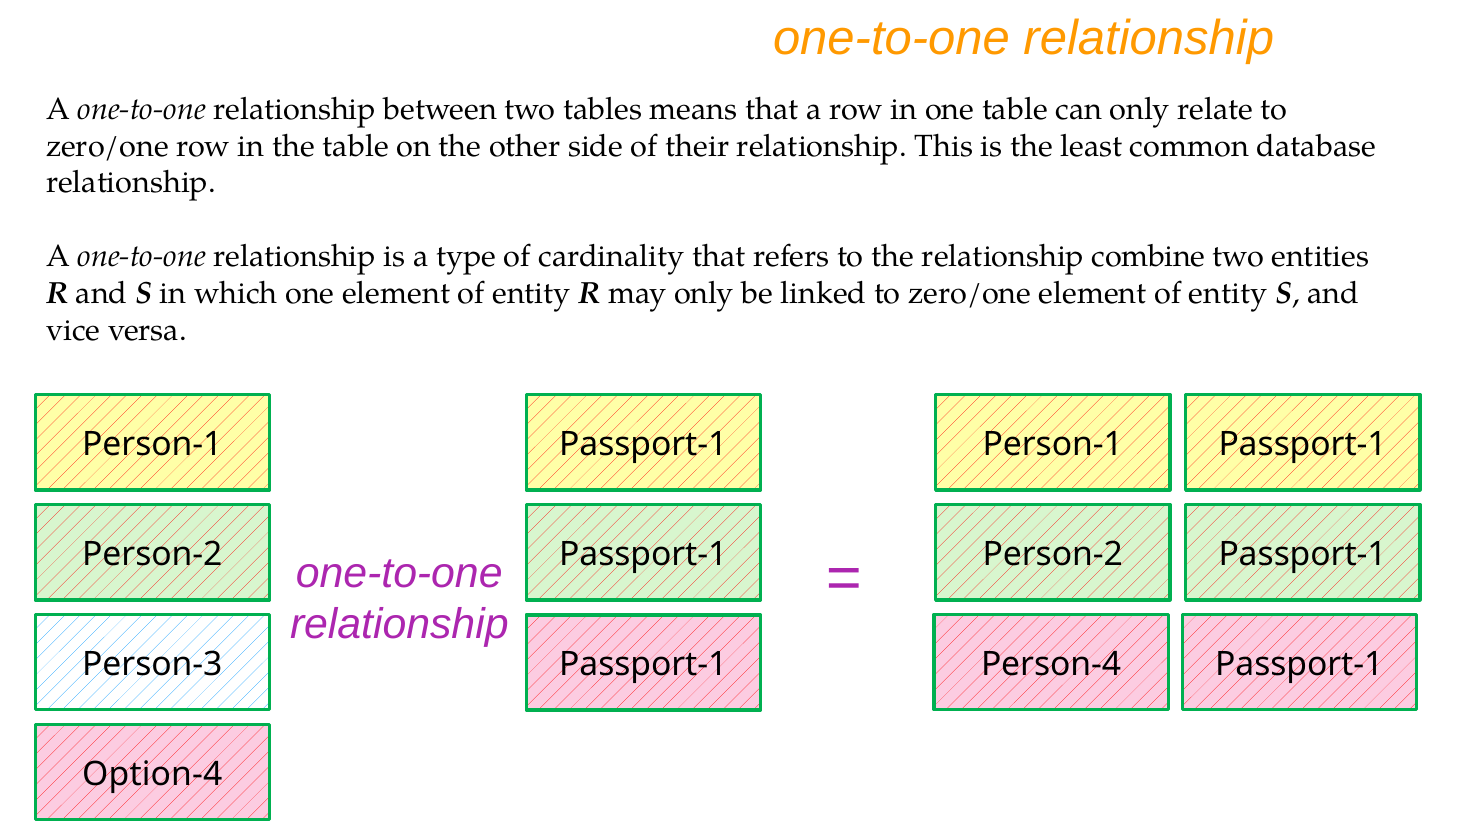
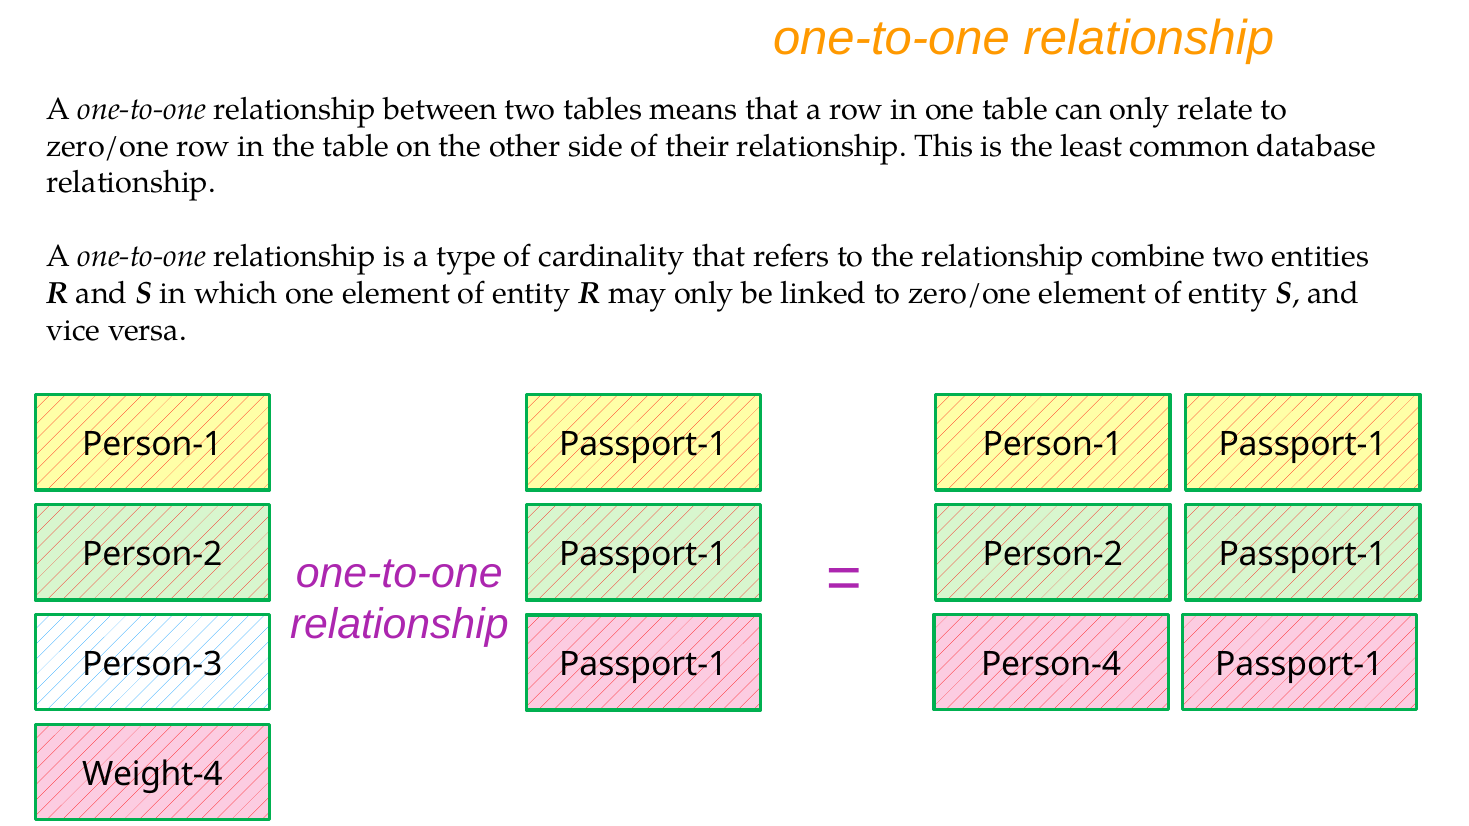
Option-4: Option-4 -> Weight-4 (152, 775)
